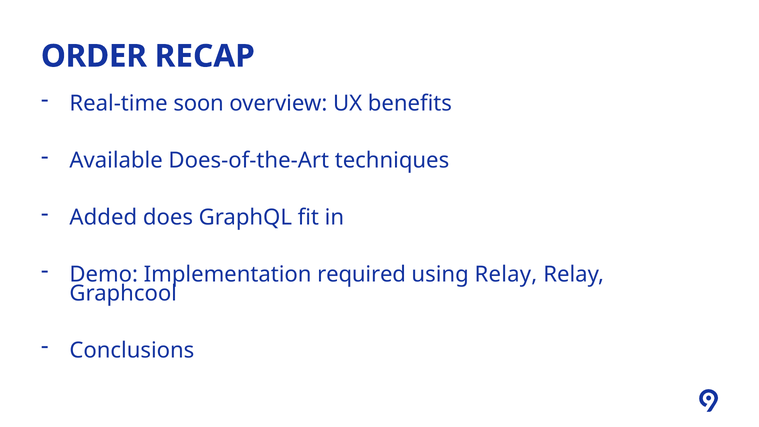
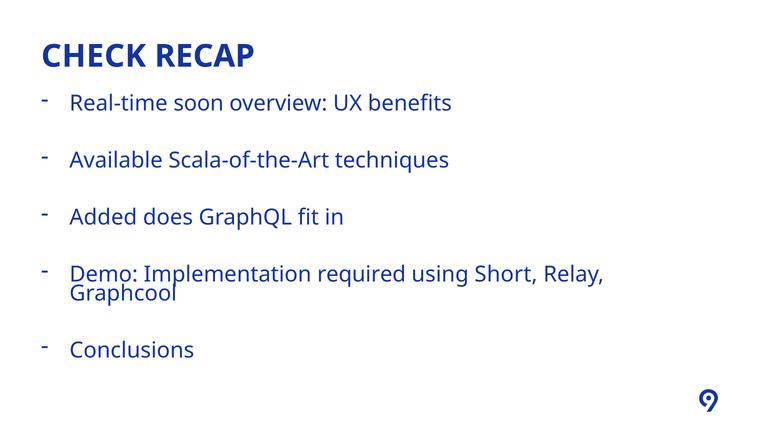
ORDER: ORDER -> CHECK (94, 56)
Does-of-the-Art: Does-of-the-Art -> Scala-of-the-Art (249, 160)
using Relay: Relay -> Short (506, 274)
